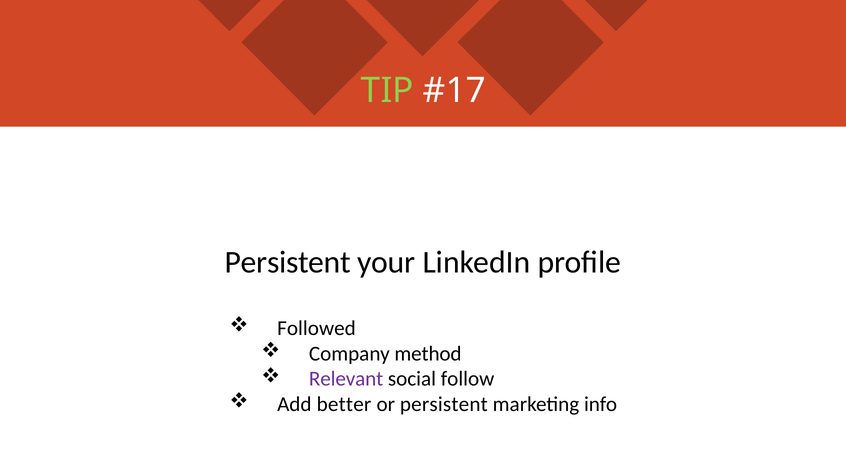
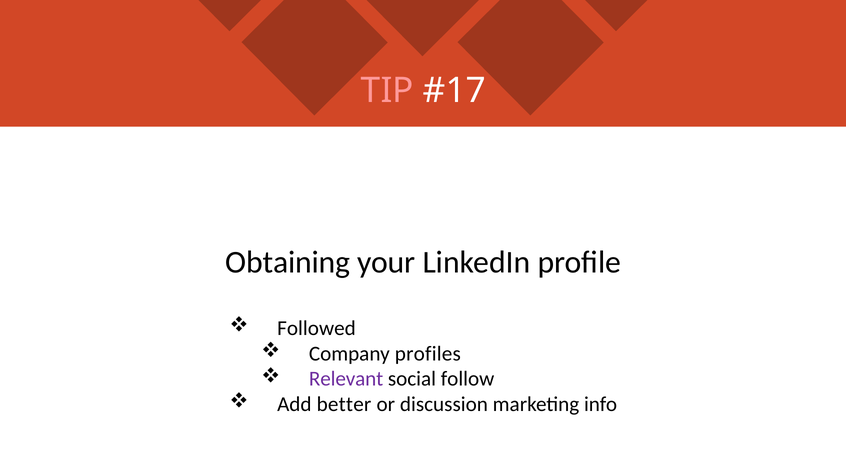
TIP colour: light green -> pink (387, 91)
Persistent: Persistent -> Obtaining (288, 262)
method: method -> profiles (428, 354)
or persistent: persistent -> discussion (444, 404)
